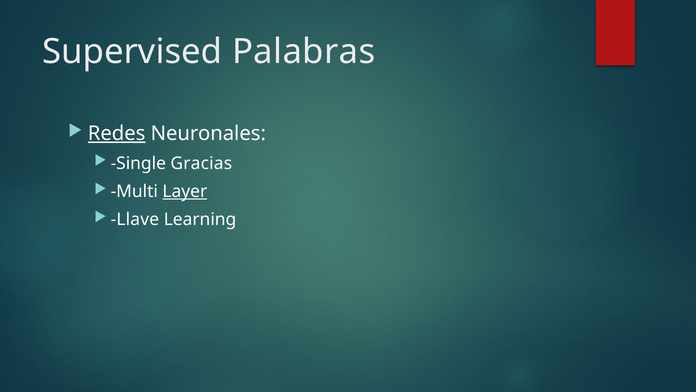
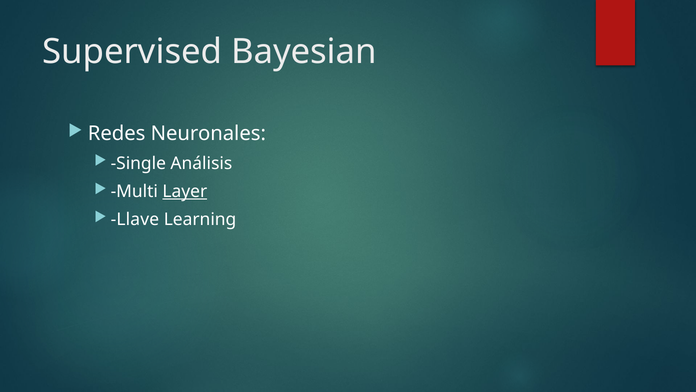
Palabras: Palabras -> Bayesian (304, 52)
Redes underline: present -> none (117, 133)
Gracias: Gracias -> Análisis (201, 163)
